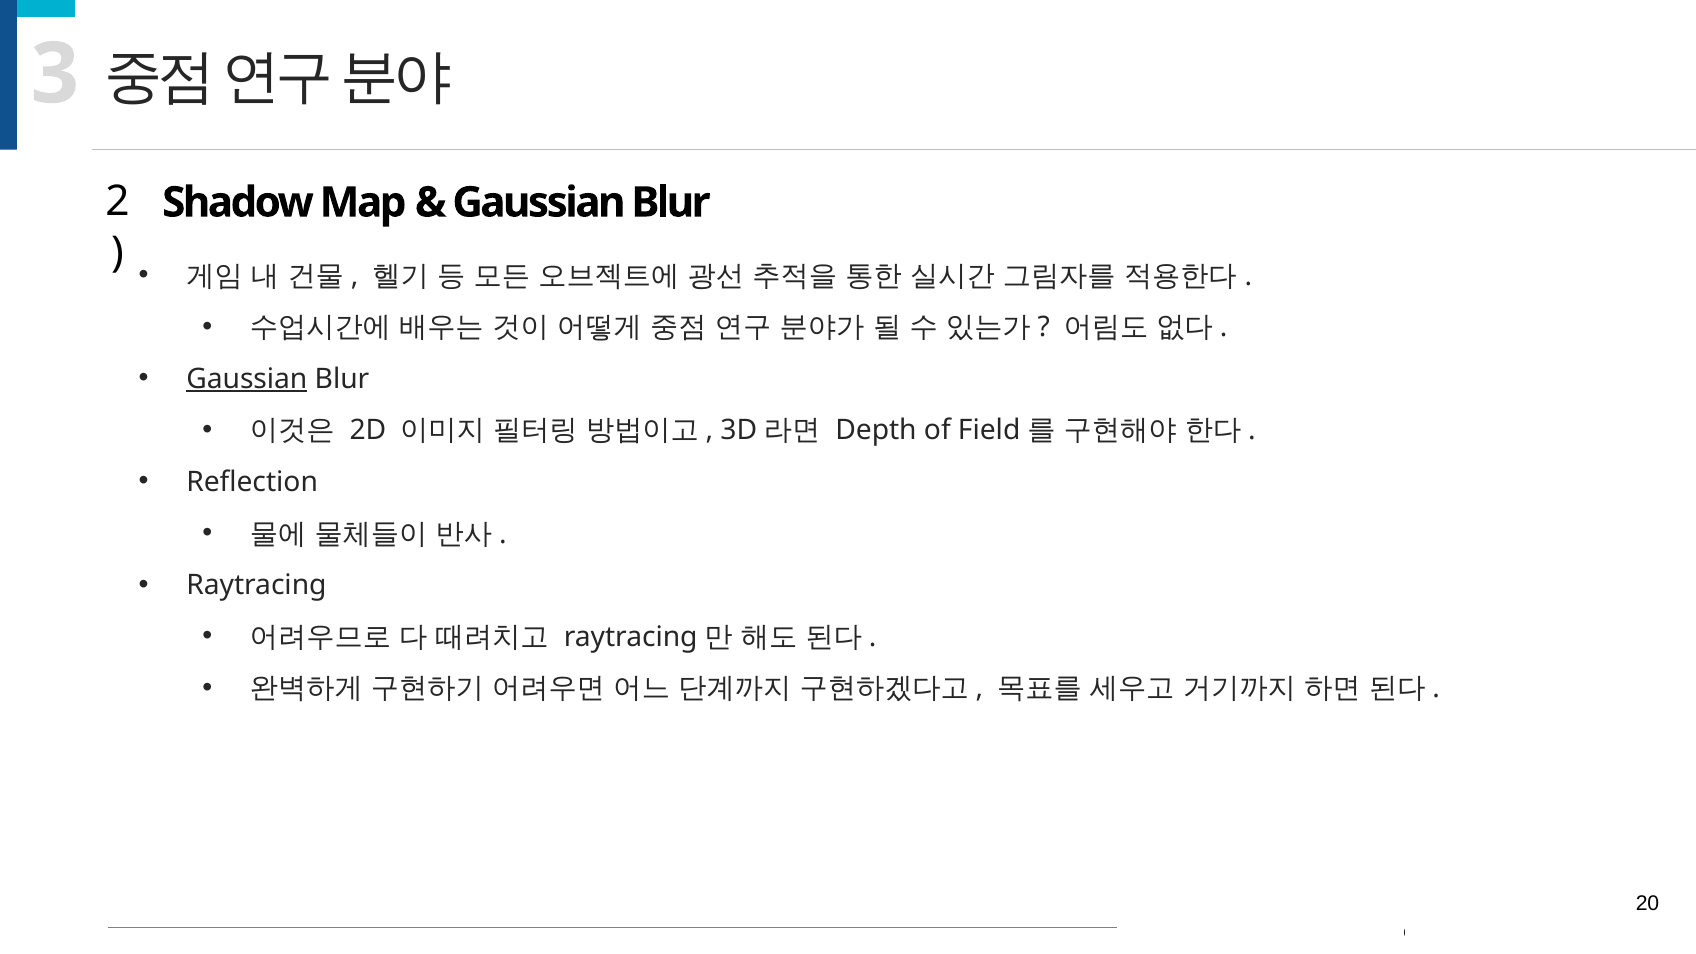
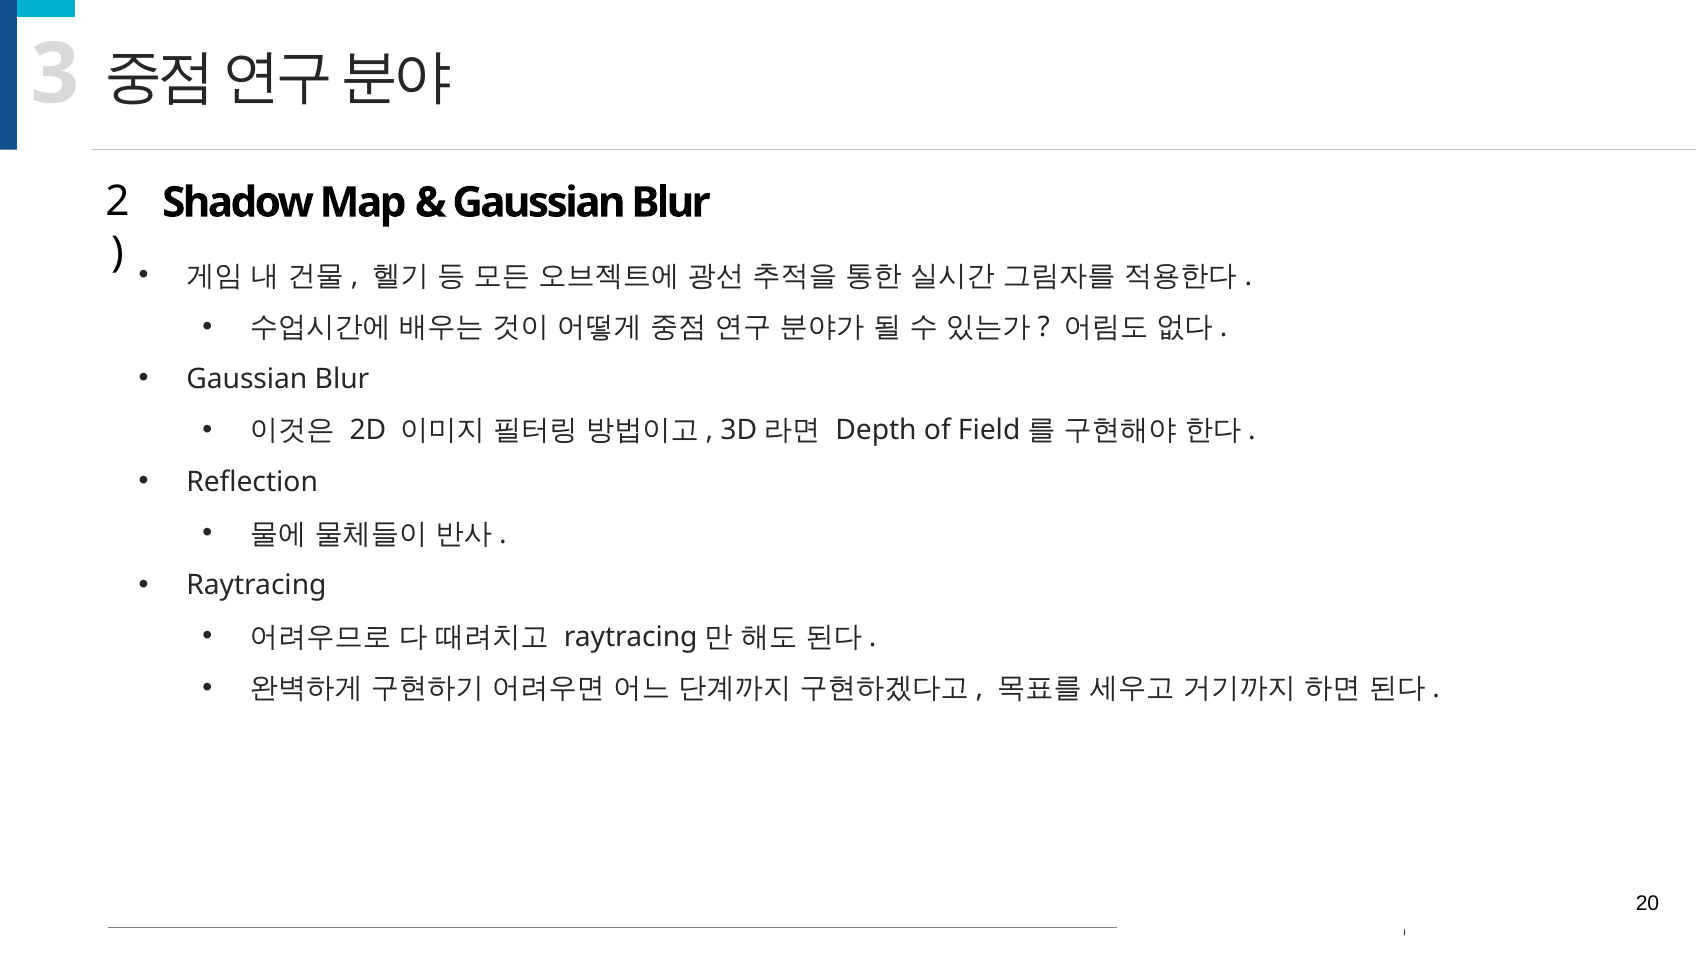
Gaussian underline: present -> none (247, 379)
